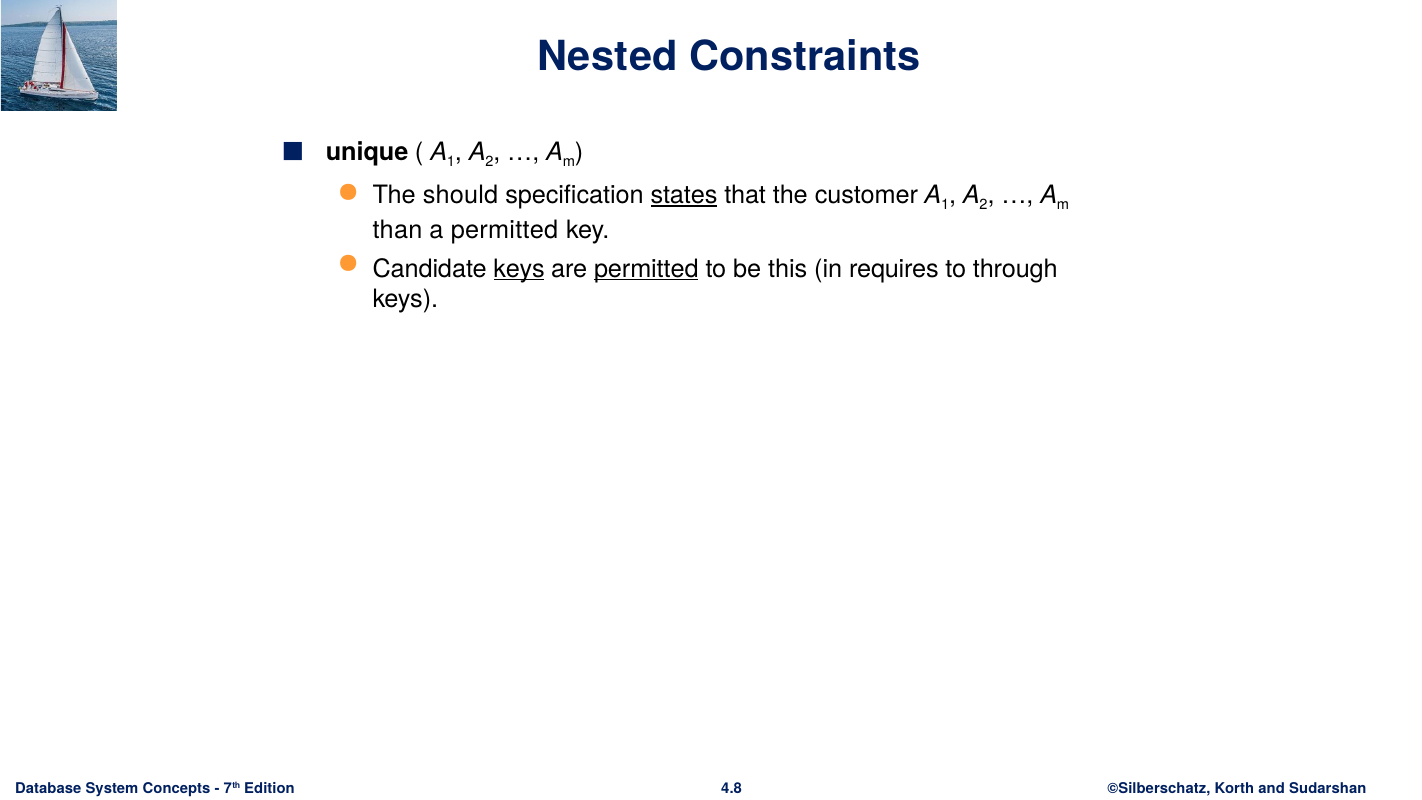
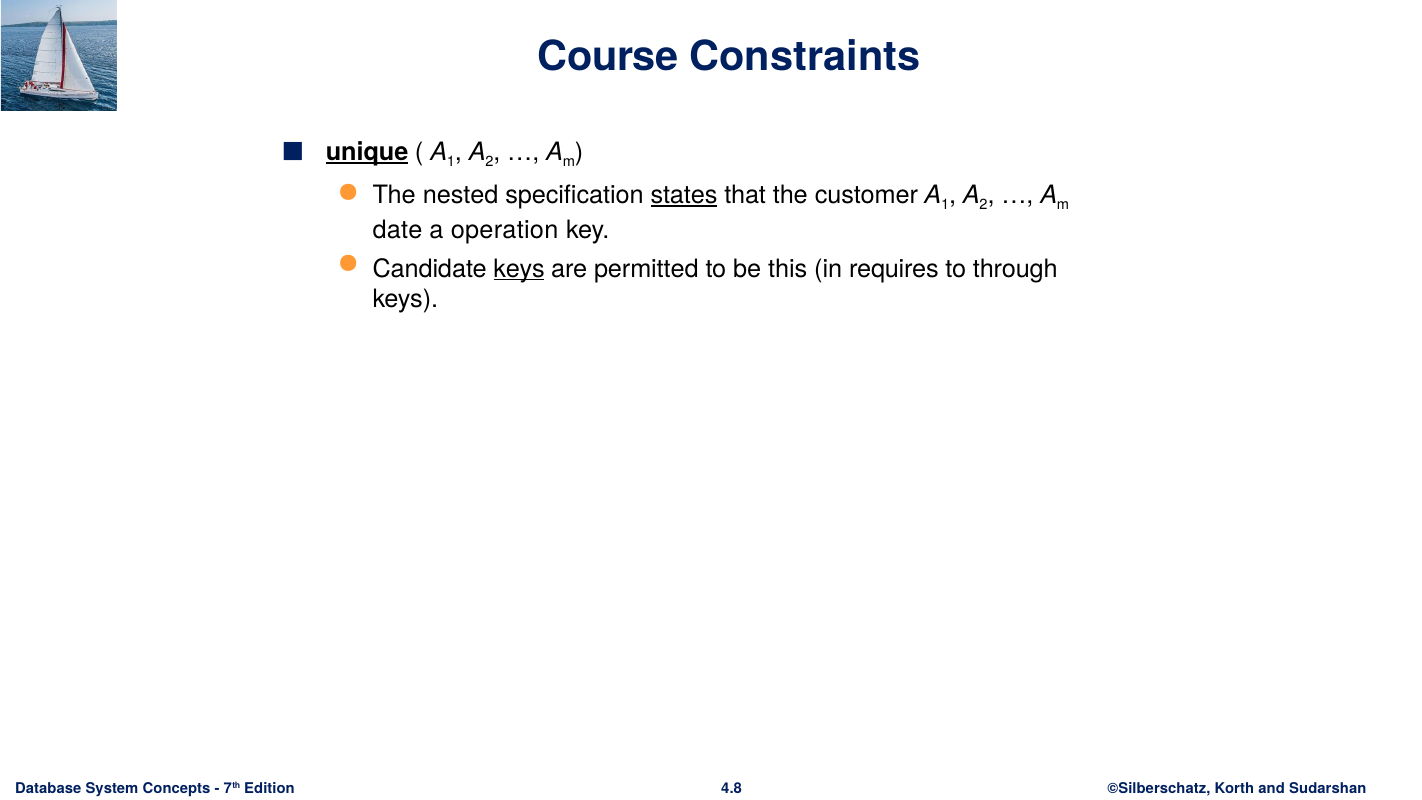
Nested: Nested -> Course (608, 57)
unique underline: none -> present (367, 152)
should: should -> nested (461, 195)
than: than -> date (397, 230)
a permitted: permitted -> operation (505, 230)
permitted underline: present -> none (646, 269)
